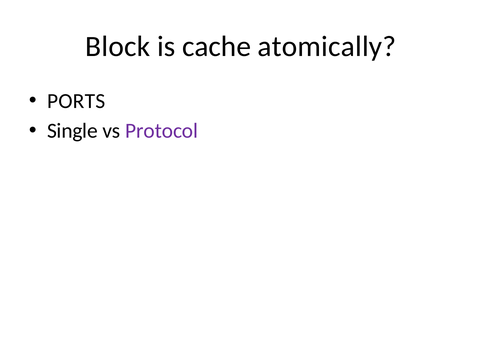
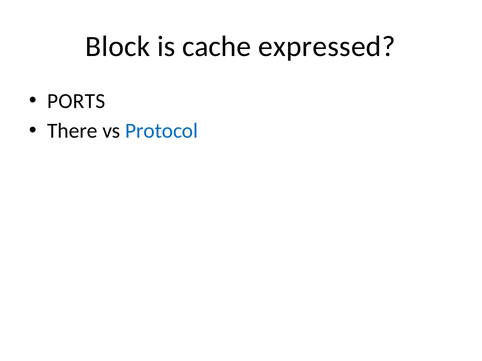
atomically: atomically -> expressed (327, 47)
Single: Single -> There (72, 131)
Protocol colour: purple -> blue (162, 131)
